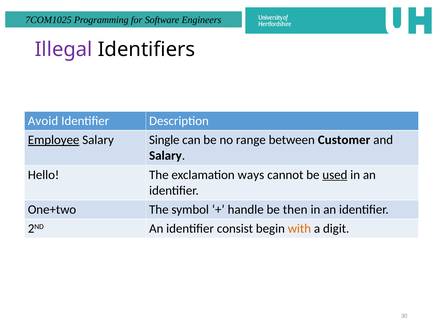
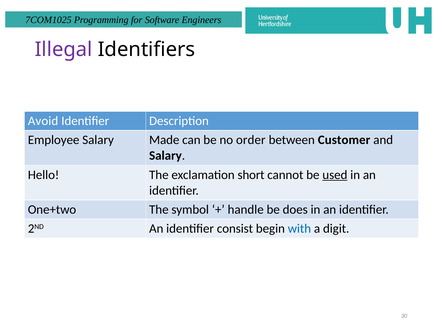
Employee underline: present -> none (54, 140)
Single: Single -> Made (164, 140)
range: range -> order (251, 140)
ways: ways -> short (251, 175)
then: then -> does (295, 210)
with colour: orange -> blue (299, 229)
